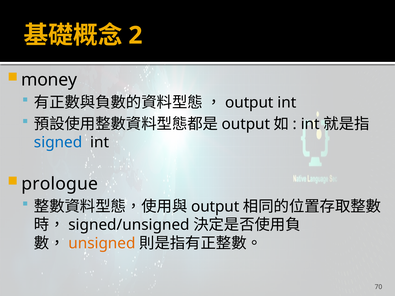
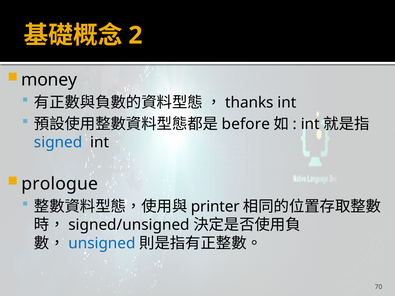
output: output -> thanks (249, 103)
output: output -> before (246, 124)
output: output -> printer (215, 207)
unsigned colour: orange -> blue (102, 243)
